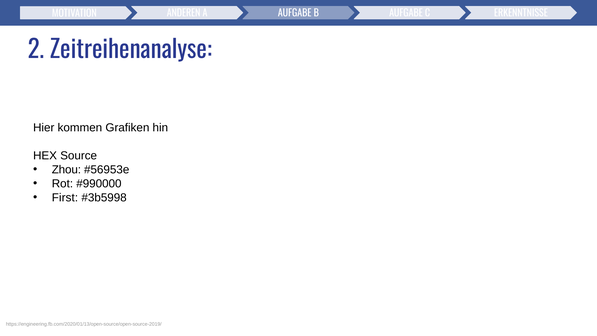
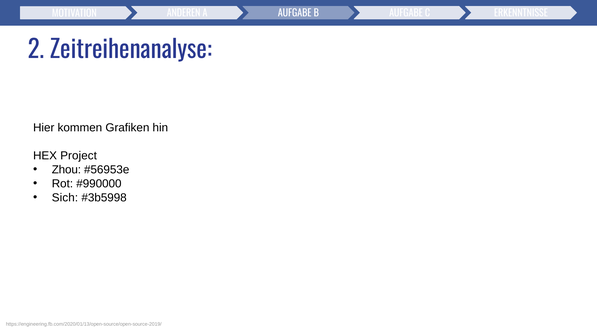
Source: Source -> Project (79, 156)
First: First -> Sich (65, 197)
